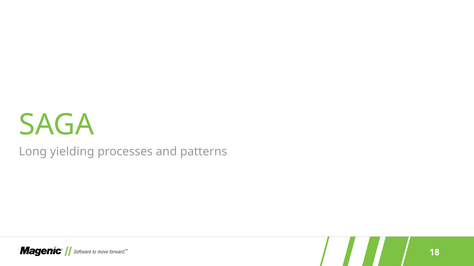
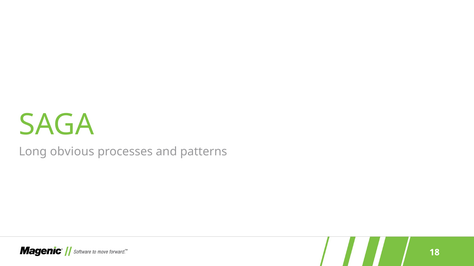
yielding: yielding -> obvious (72, 152)
